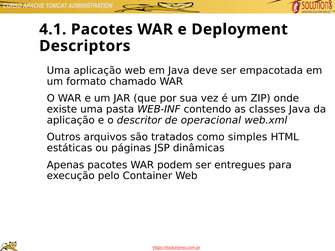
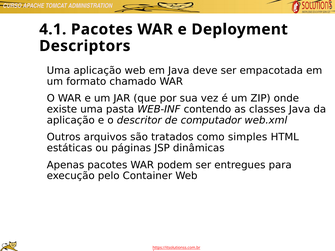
operacional: operacional -> computador (211, 120)
